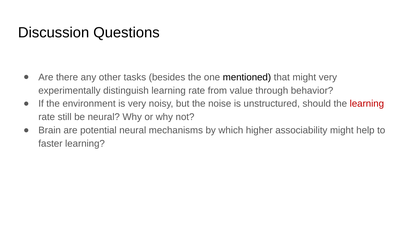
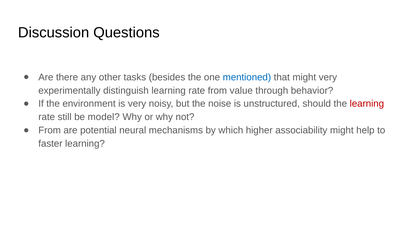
mentioned colour: black -> blue (247, 77)
be neural: neural -> model (104, 117)
Brain: Brain -> From (50, 130)
